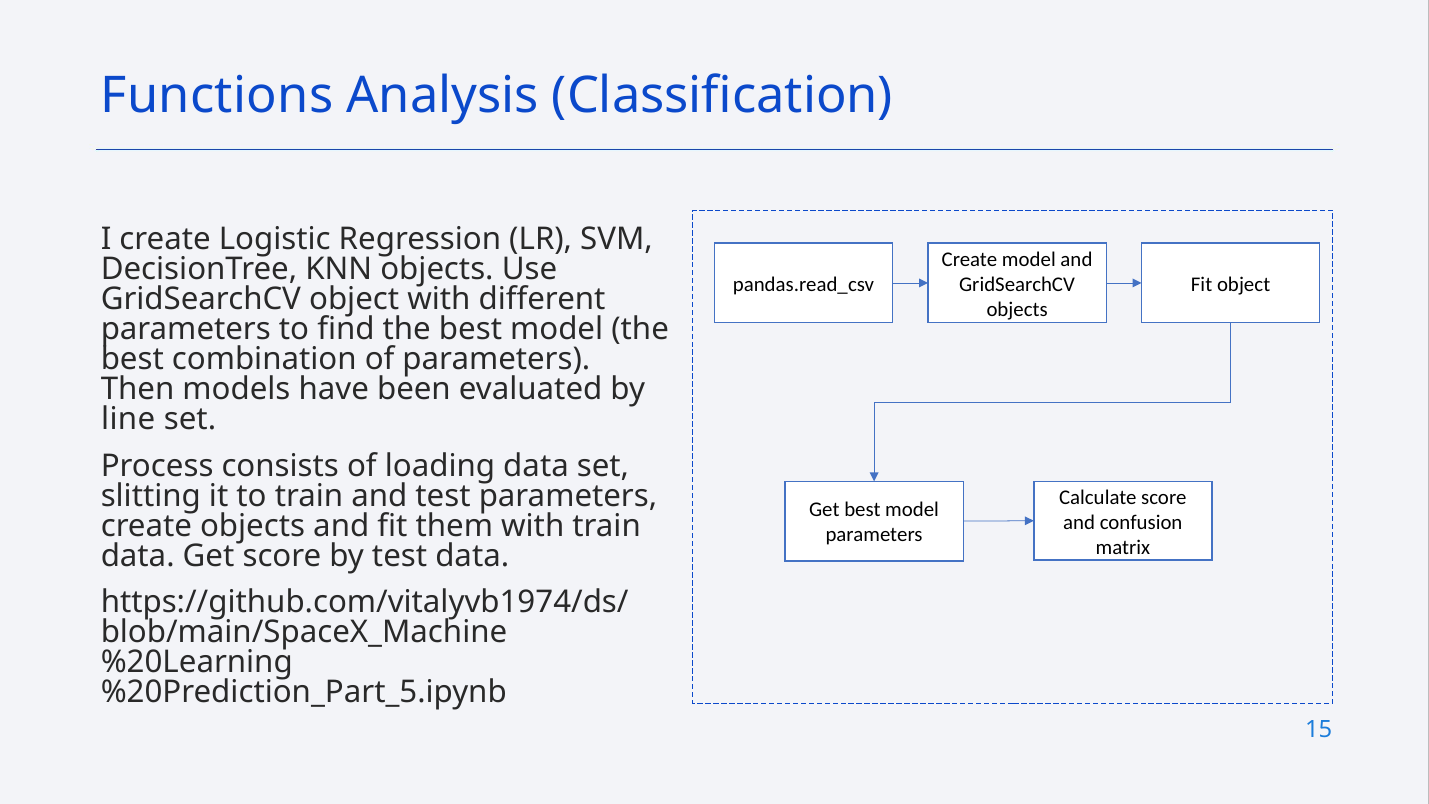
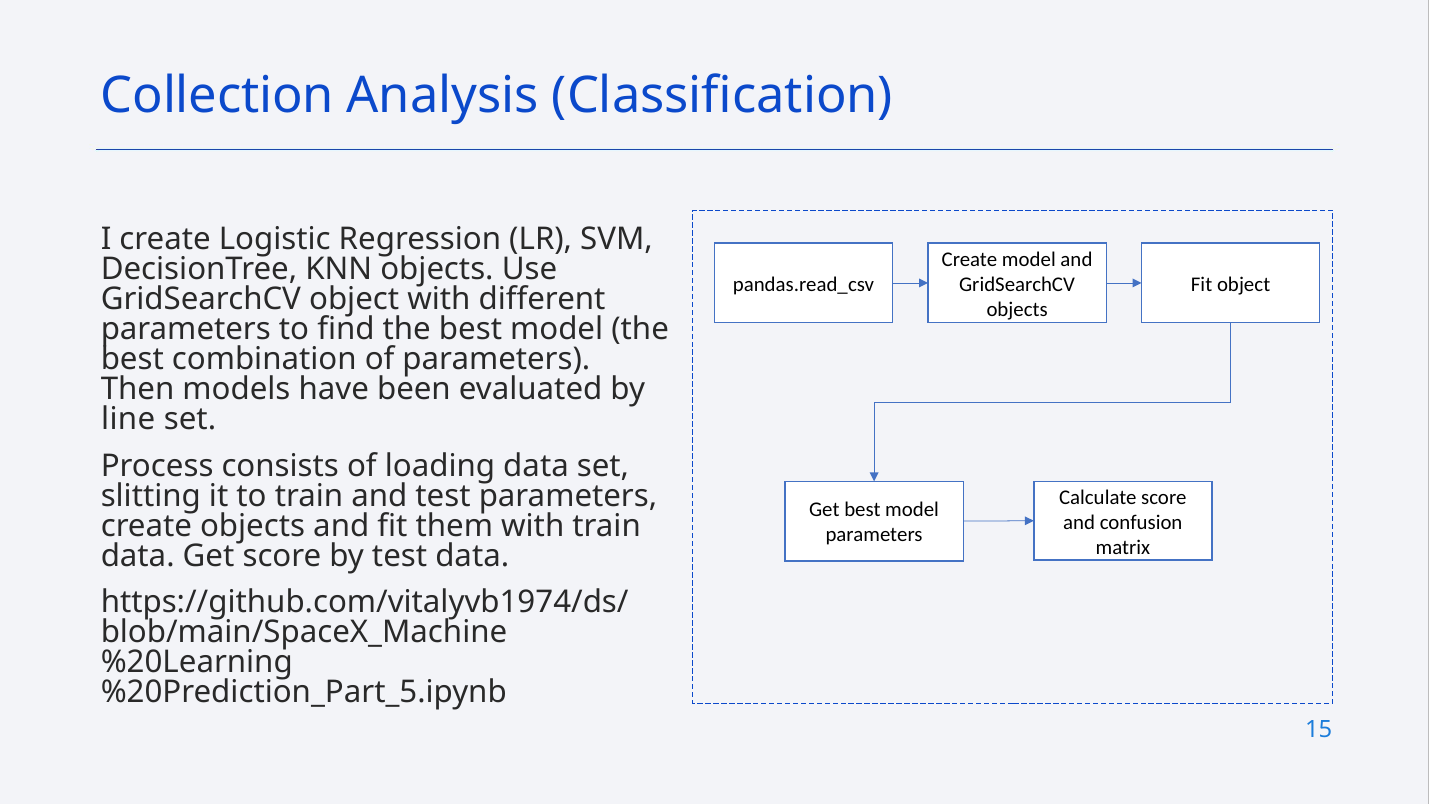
Functions: Functions -> Collection (217, 95)
